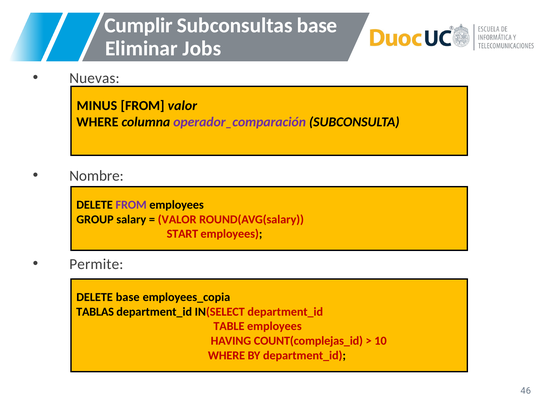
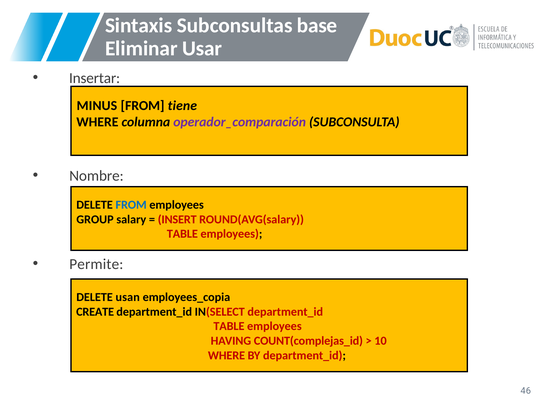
Cumplir: Cumplir -> Sintaxis (139, 25)
Jobs: Jobs -> Usar (202, 48)
Nuevas: Nuevas -> Insertar (95, 78)
FROM valor: valor -> tiene (182, 106)
FROM colour: purple -> blue (131, 205)
VALOR: VALOR -> INSERT (177, 219)
START: START -> TABLE (182, 234)
DELETE base: base -> usan (128, 297)
TABLAS: TABLAS -> CREATE (95, 312)
